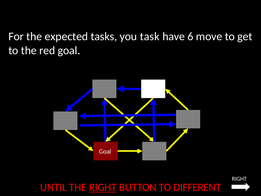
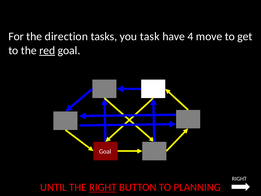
expected: expected -> direction (66, 36)
6: 6 -> 4 (190, 36)
red underline: none -> present (47, 50)
DIFFERENT: DIFFERENT -> PLANNING (197, 187)
